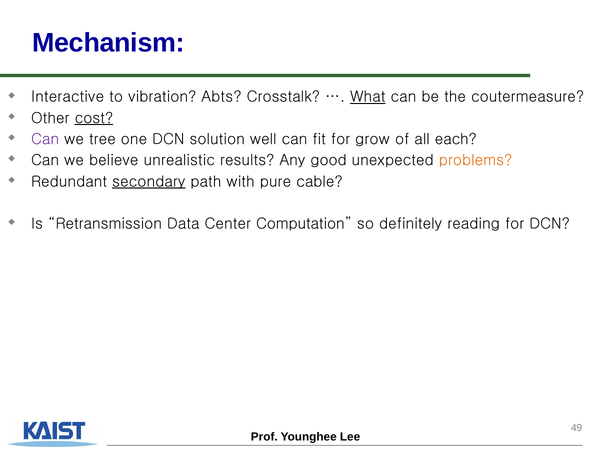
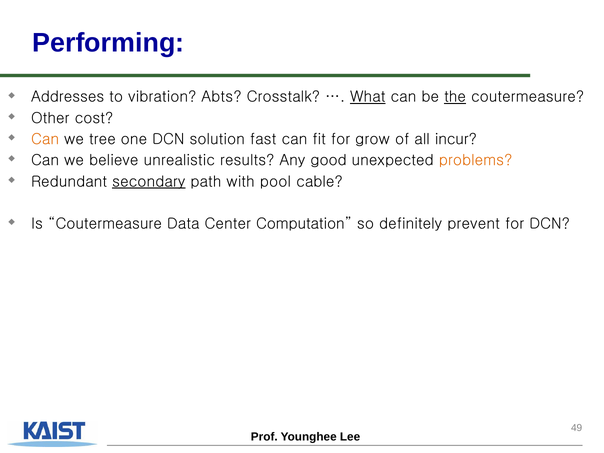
Mechanism: Mechanism -> Performing (108, 43)
Interactive: Interactive -> Addresses (68, 97)
the underline: none -> present (455, 97)
cost underline: present -> none (94, 118)
Can colour: purple -> orange (45, 139)
well: well -> fast (263, 139)
each: each -> incur (456, 139)
pure: pure -> pool (275, 182)
Is Retransmission: Retransmission -> Coutermeasure (105, 224)
reading: reading -> prevent (474, 224)
